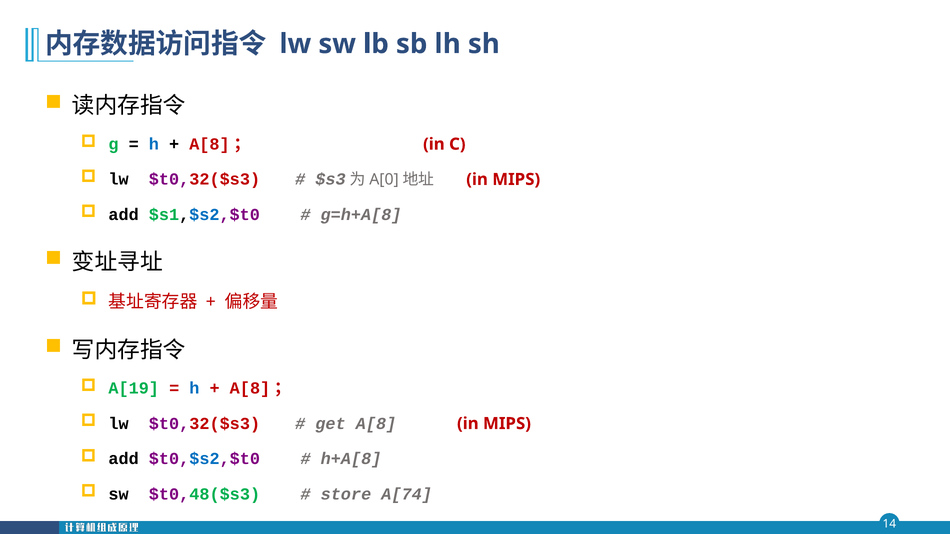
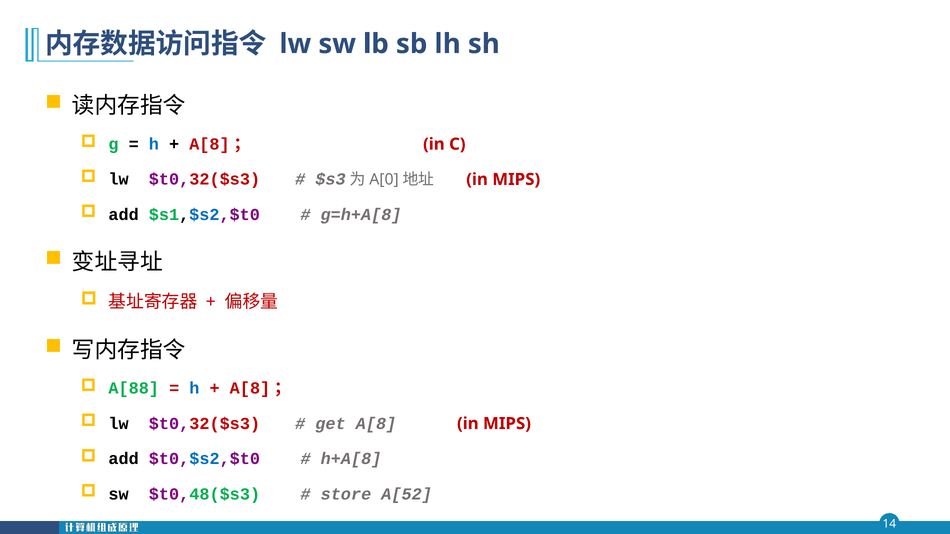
A[19: A[19 -> A[88 (134, 389)
A[74: A[74 -> A[52 (407, 494)
